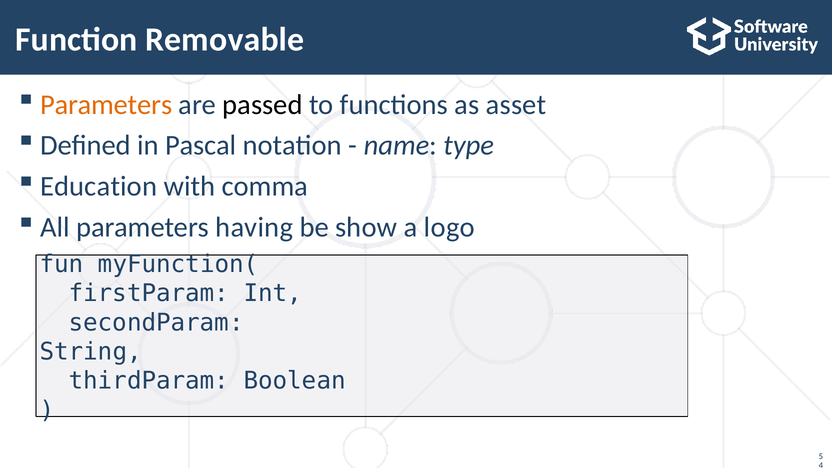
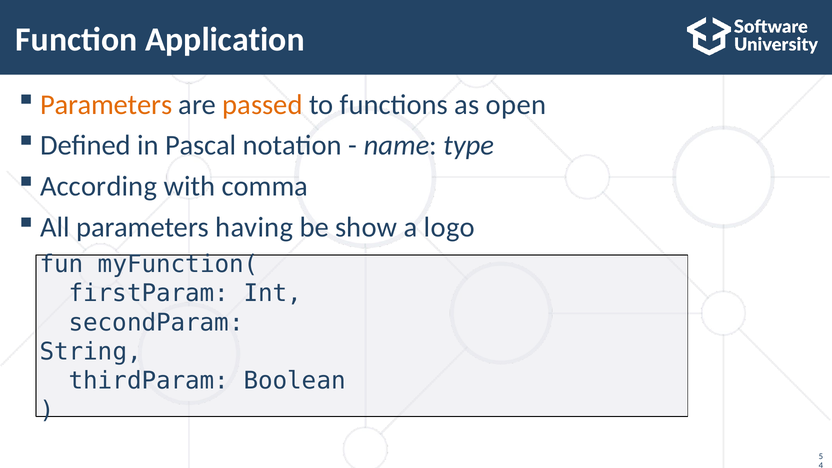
Removable: Removable -> Application (225, 39)
passed colour: black -> orange (263, 105)
asset: asset -> open (516, 105)
Education: Education -> According (99, 186)
